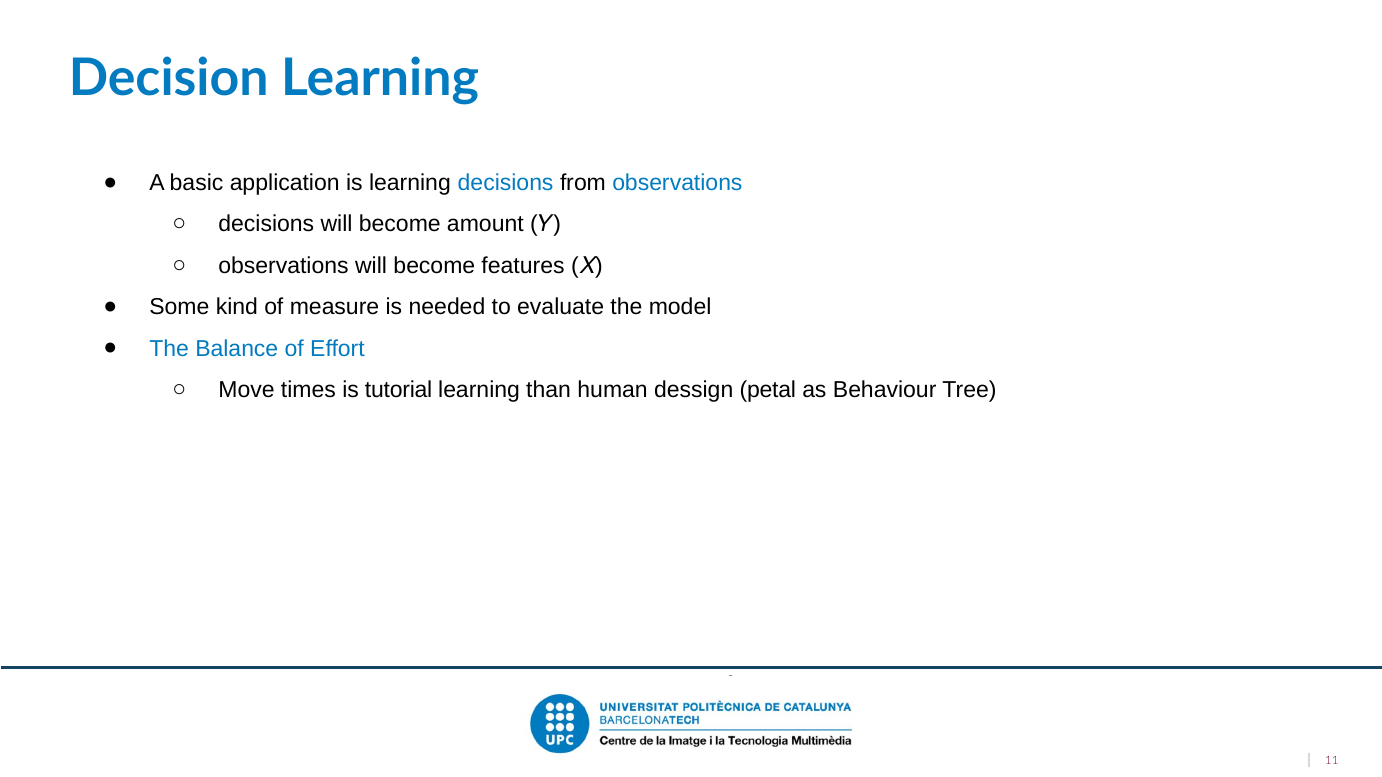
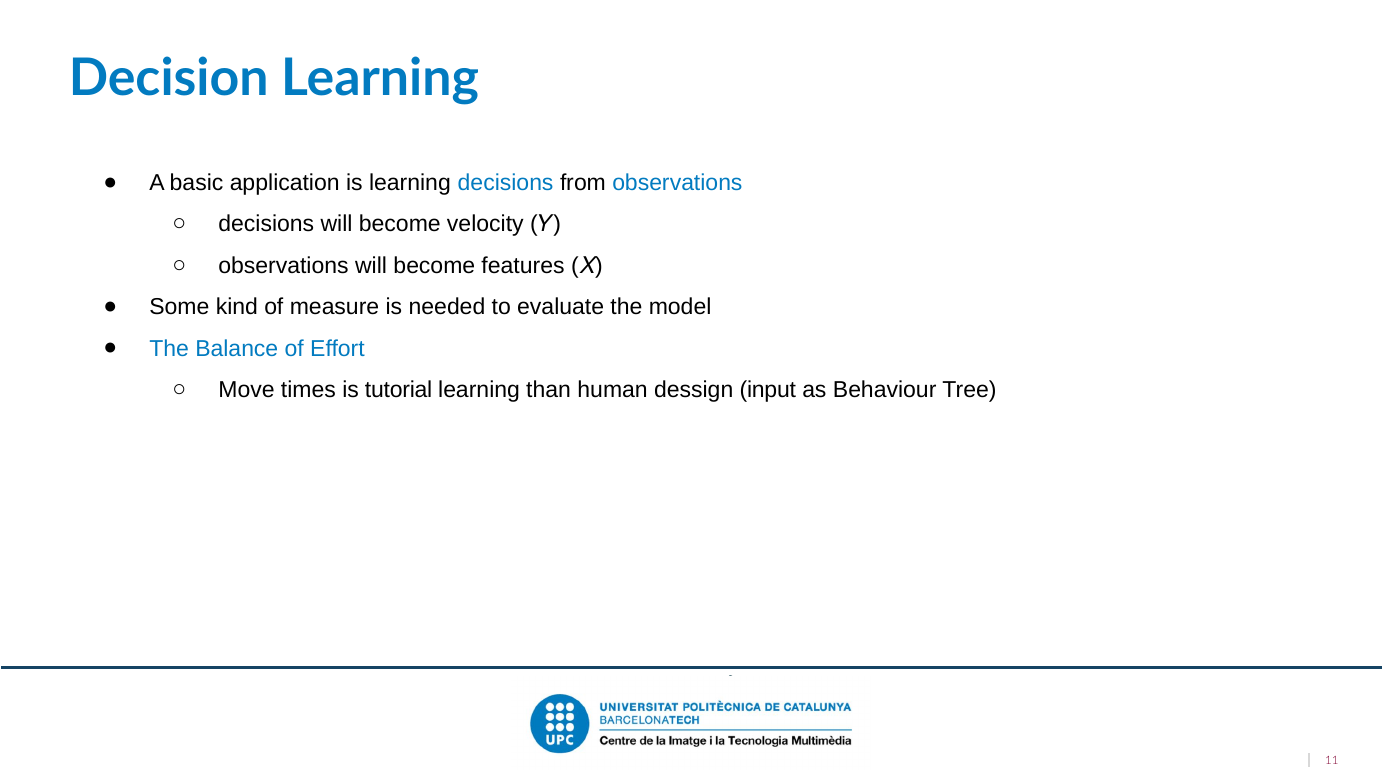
amount: amount -> velocity (485, 224)
petal: petal -> input (768, 390)
